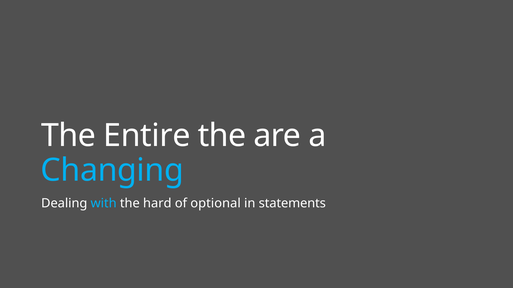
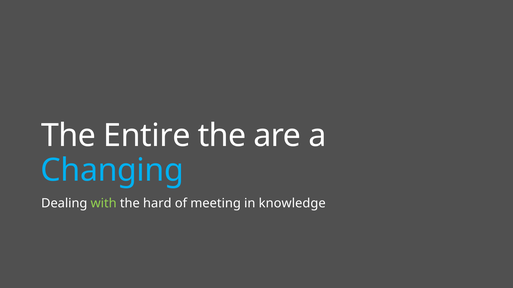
with colour: light blue -> light green (104, 204)
optional: optional -> meeting (216, 204)
statements: statements -> knowledge (292, 204)
